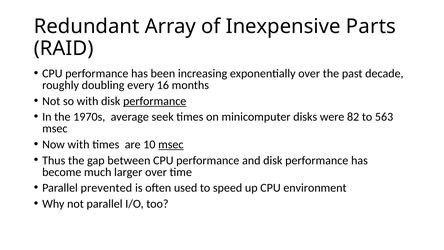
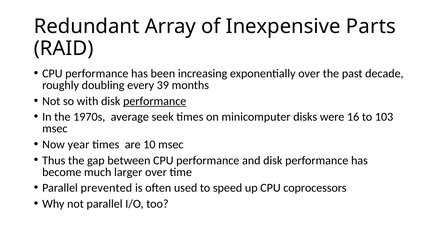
16: 16 -> 39 (163, 85)
82: 82 -> 16 (353, 117)
563: 563 -> 103 (384, 117)
Now with: with -> year (79, 144)
msec underline: present -> none (171, 144)
environment: environment -> coprocessors (315, 188)
